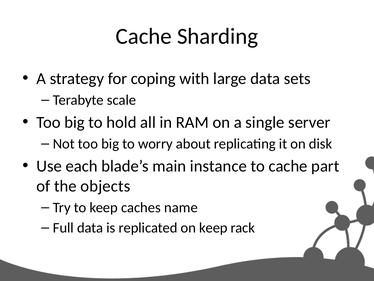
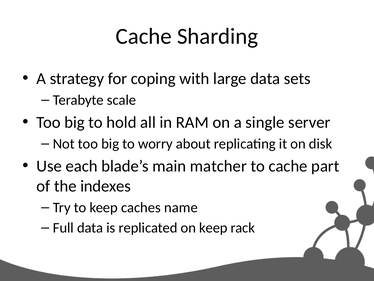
instance: instance -> matcher (218, 166)
objects: objects -> indexes (106, 186)
